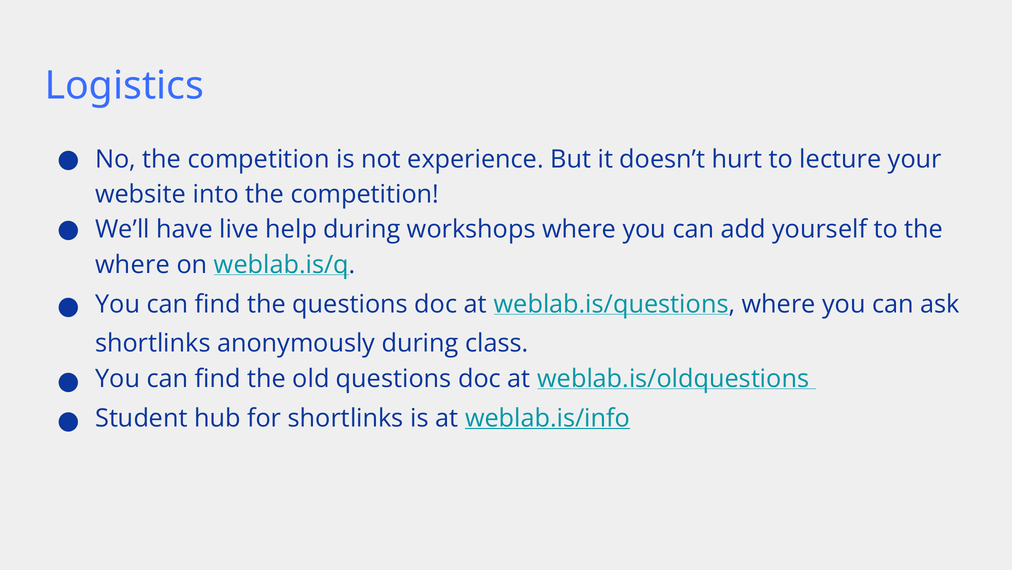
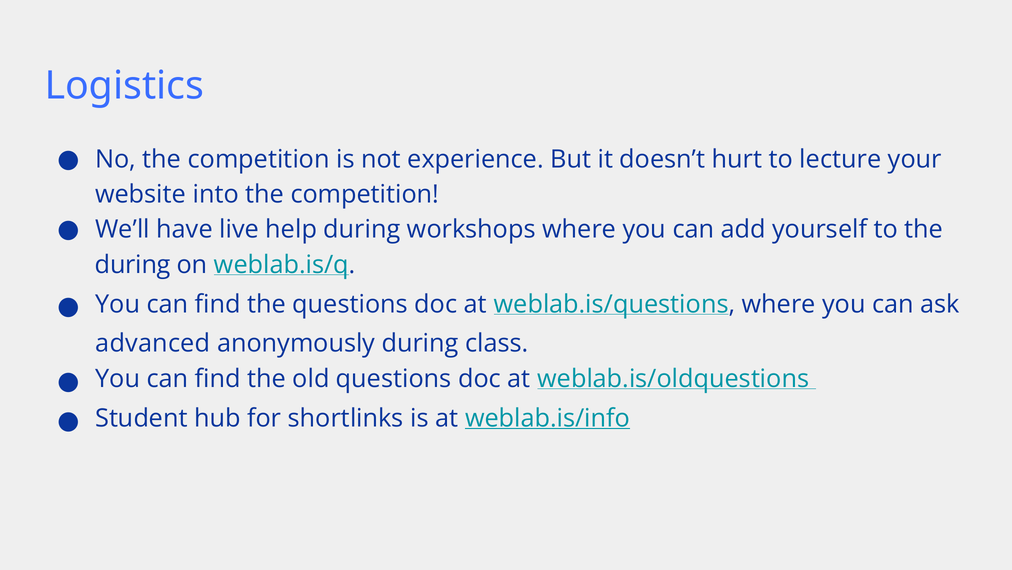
where: where -> during (133, 264)
shortlinks: shortlinks -> advanced (153, 343)
